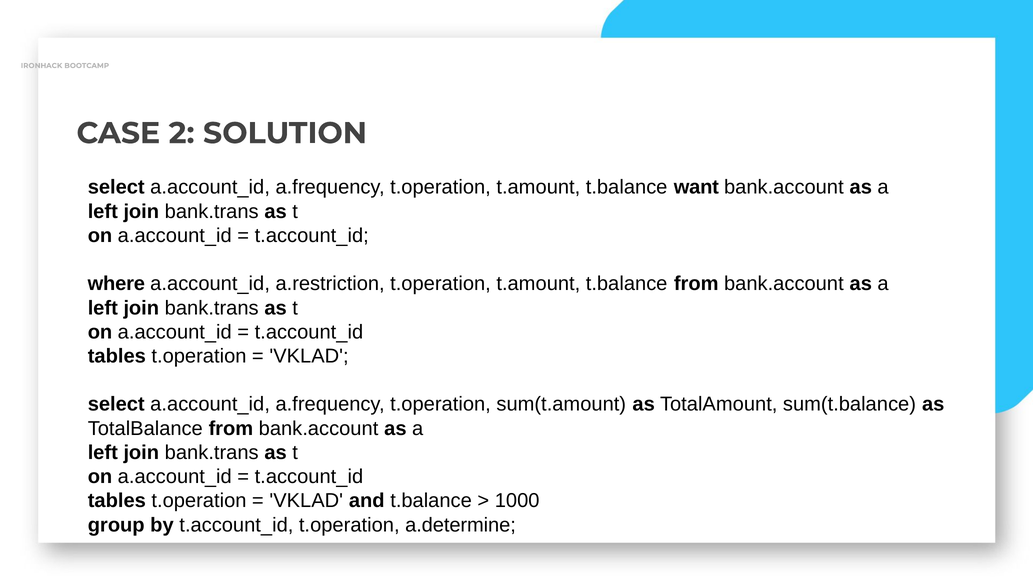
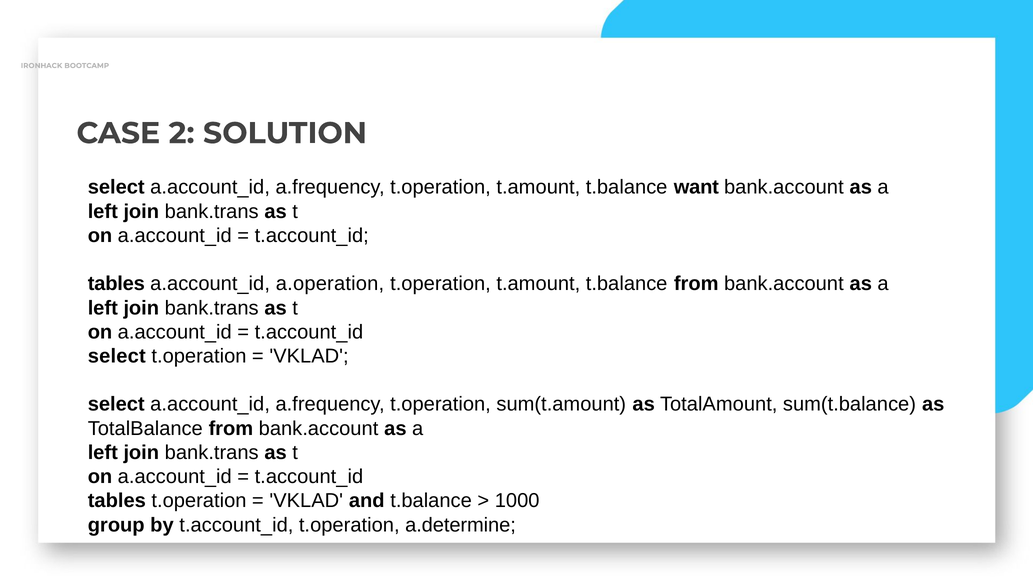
where: where -> tables (116, 284)
a.restriction: a.restriction -> a.operation (330, 284)
tables: tables -> select (117, 356)
